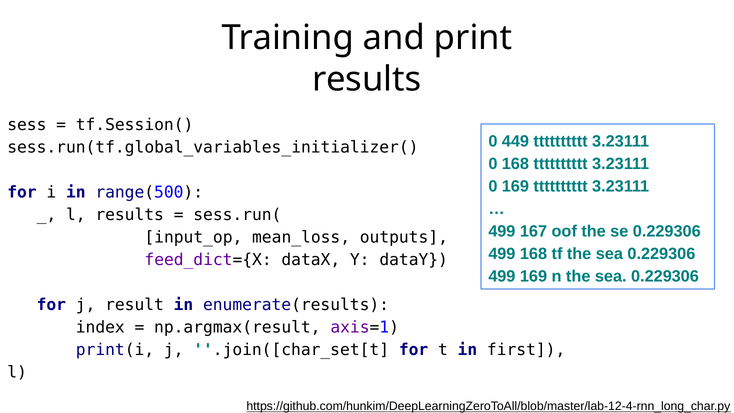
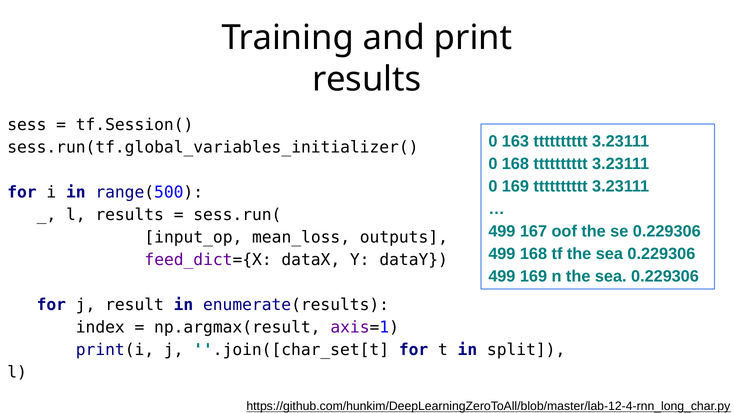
449: 449 -> 163 (515, 142)
first: first -> split (526, 350)
